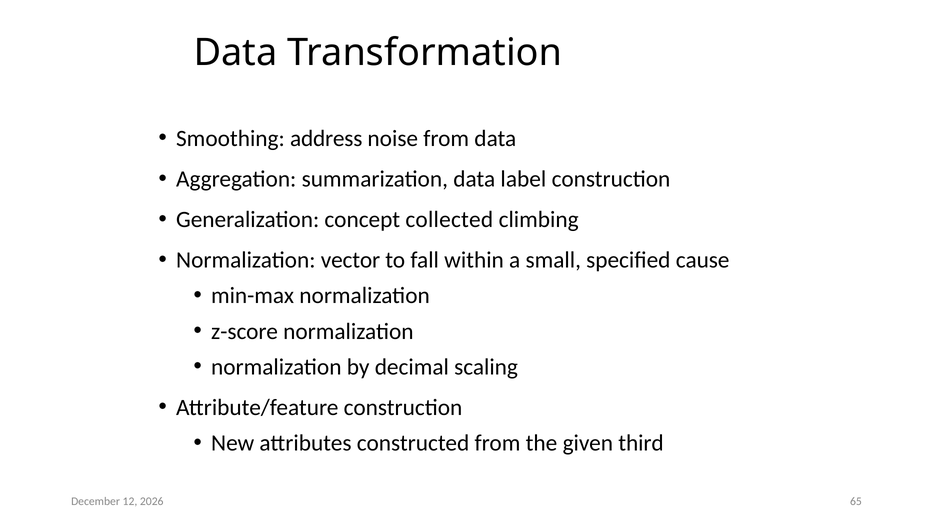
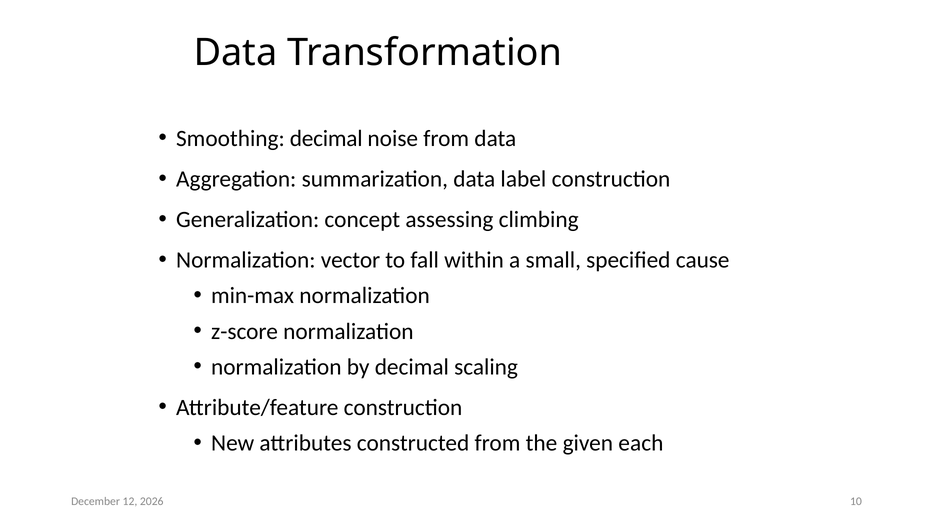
Smoothing address: address -> decimal (326, 139)
collected: collected -> assessing (449, 220)
third: third -> each (641, 443)
65: 65 -> 10 (856, 501)
